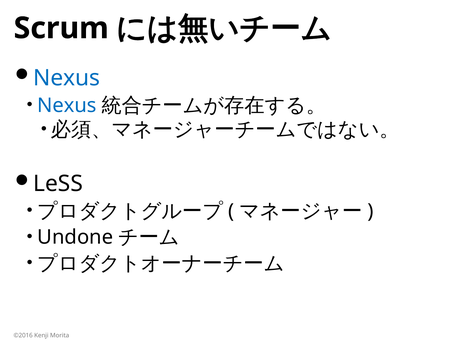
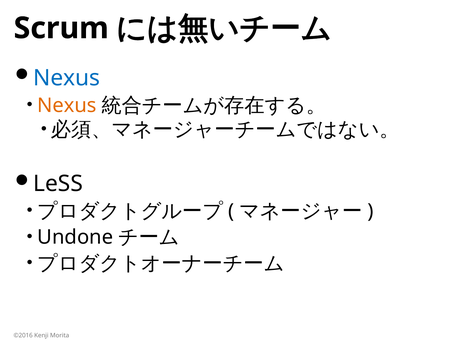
Nexus colour: blue -> orange (67, 105)
